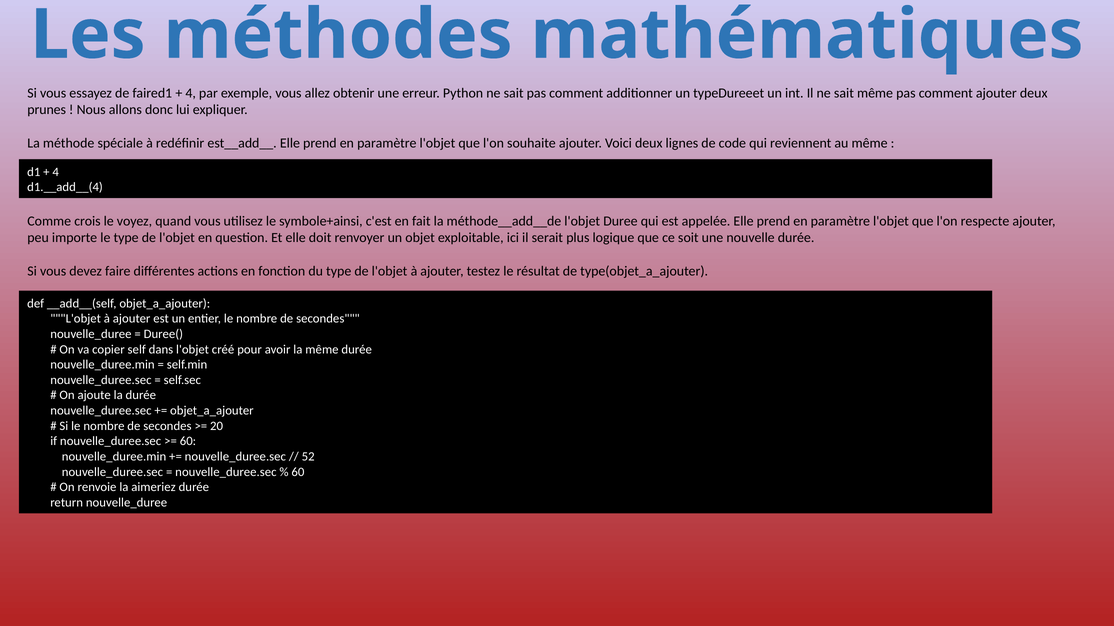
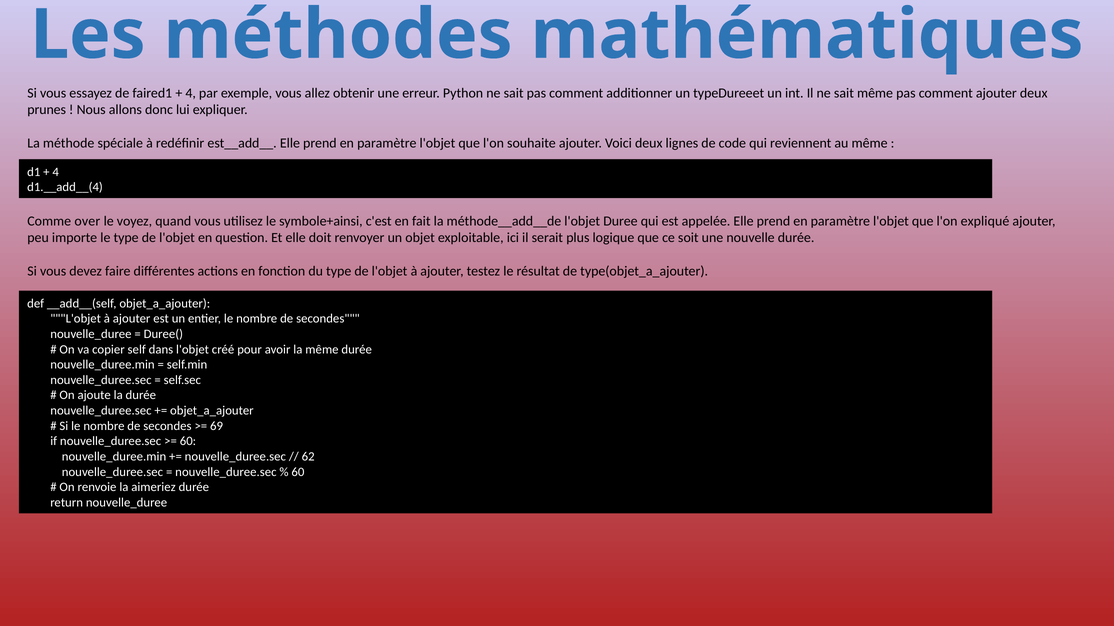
crois: crois -> over (87, 221)
respecte: respecte -> expliqué (985, 221)
20: 20 -> 69 (217, 426)
52: 52 -> 62 (308, 457)
